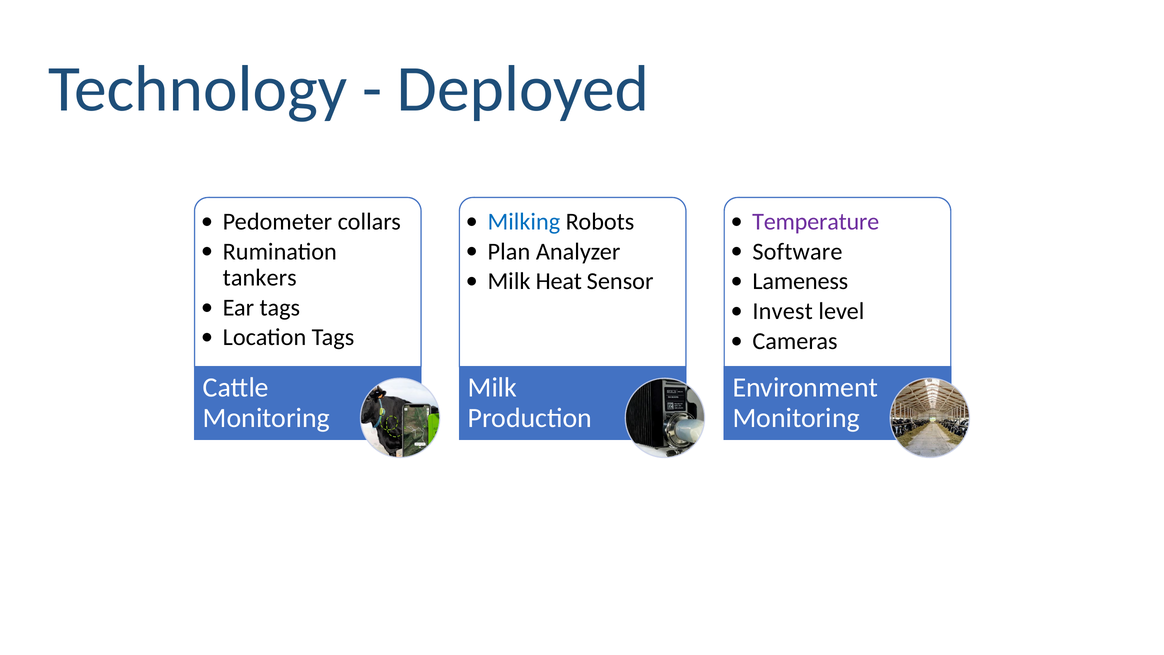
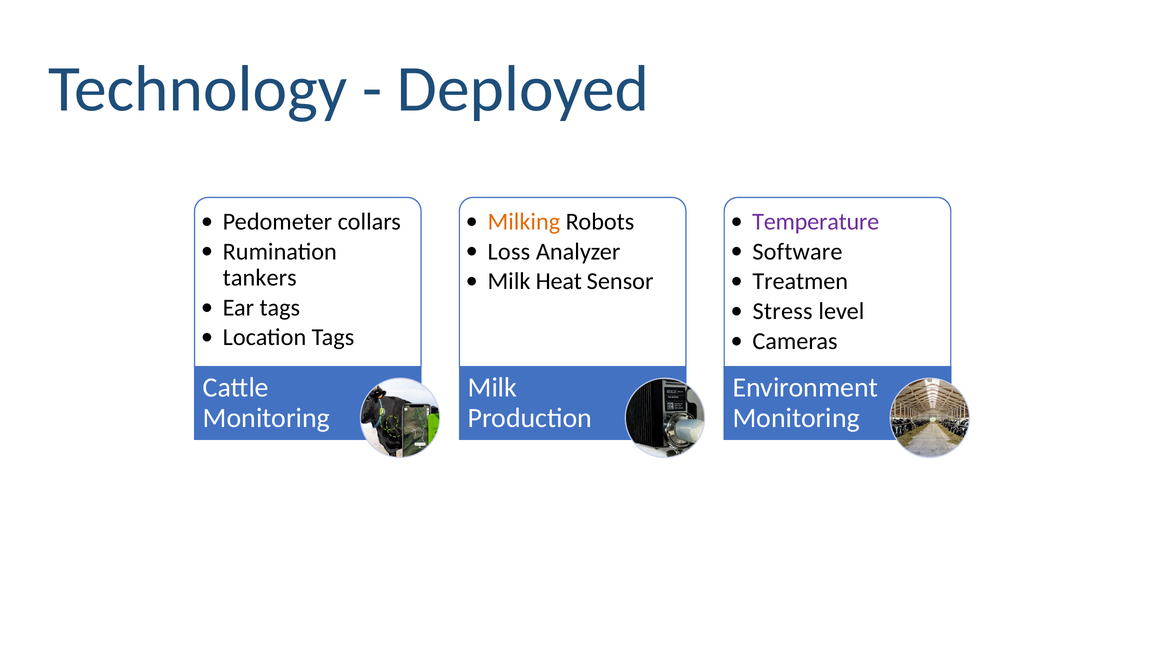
Milking colour: blue -> orange (524, 222)
Plan: Plan -> Loss (509, 251)
Lameness: Lameness -> Treatmen (800, 281)
Invest: Invest -> Stress (783, 311)
